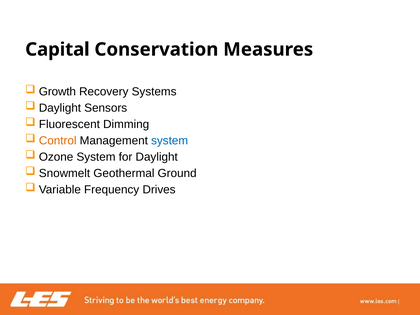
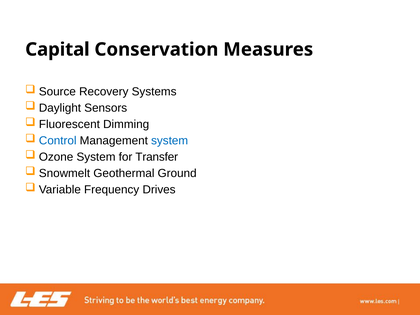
Growth: Growth -> Source (57, 92)
Control colour: orange -> blue (58, 141)
for Daylight: Daylight -> Transfer (157, 157)
